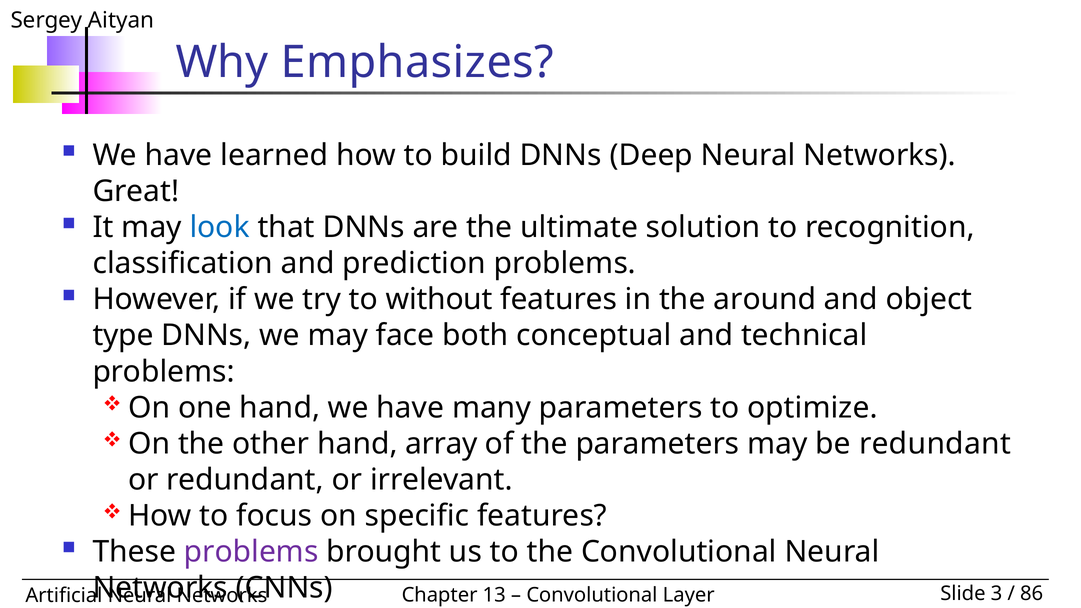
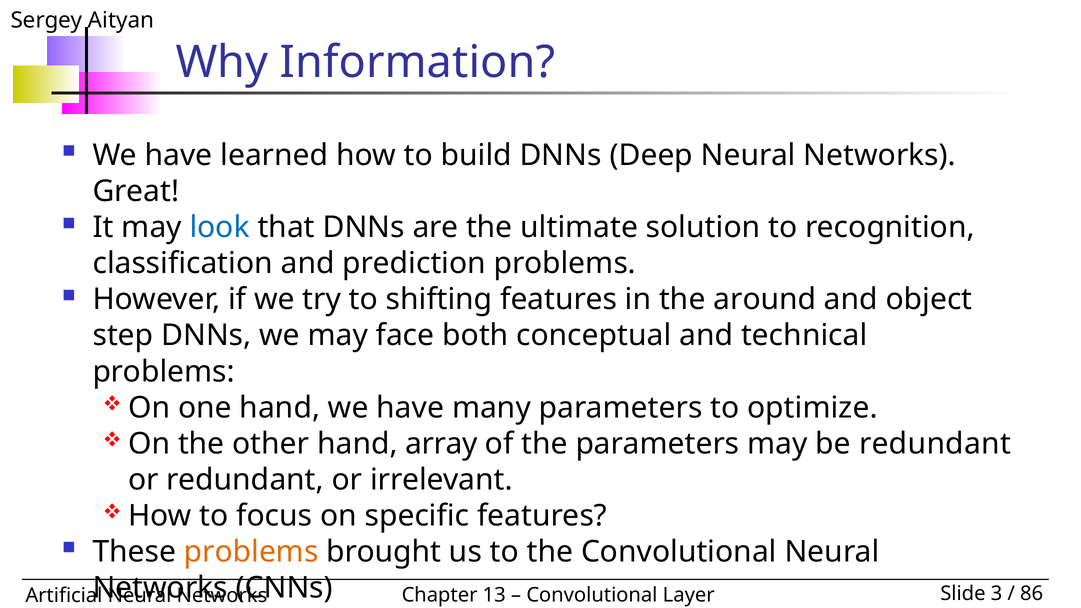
Emphasizes: Emphasizes -> Information (418, 62)
without: without -> shifting (439, 300)
type: type -> step (123, 336)
problems colour: purple -> orange (251, 552)
